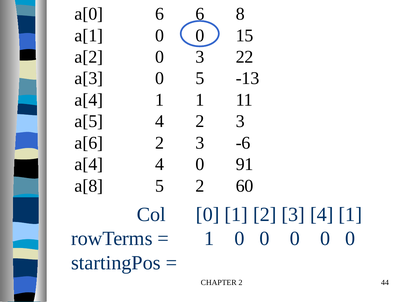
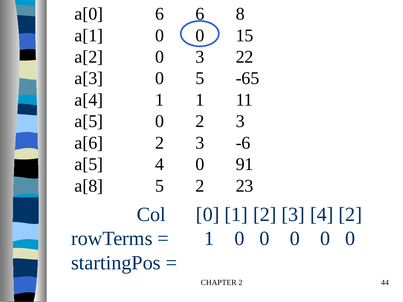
-13: -13 -> -65 (248, 78)
a[5 4: 4 -> 0 (160, 121)
a[4: a[4 -> a[5 (89, 164)
60: 60 -> 23 (245, 186)
4 1: 1 -> 2 (350, 215)
